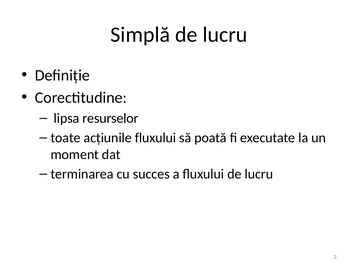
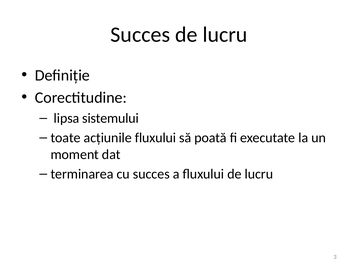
Simplă: Simplă -> Succes (140, 35)
resurselor: resurselor -> sistemului (110, 118)
